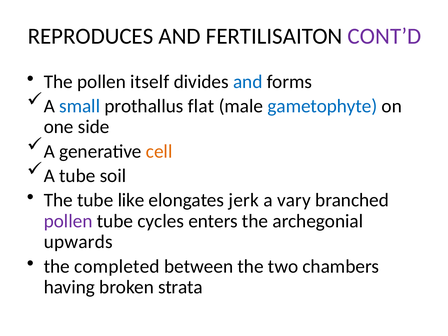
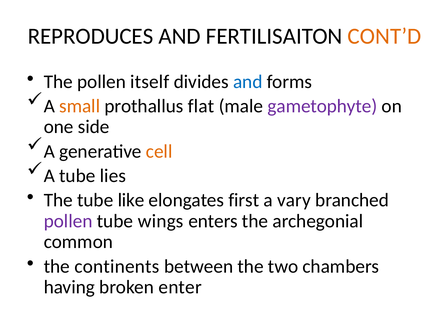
CONT’D colour: purple -> orange (384, 36)
small colour: blue -> orange (80, 106)
gametophyte colour: blue -> purple (322, 106)
soil: soil -> lies (113, 176)
jerk: jerk -> first (244, 200)
cycles: cycles -> wings (161, 221)
upwards: upwards -> common (78, 242)
completed: completed -> continents (117, 266)
strata: strata -> enter (180, 287)
